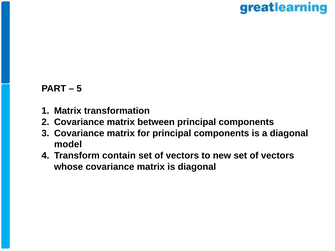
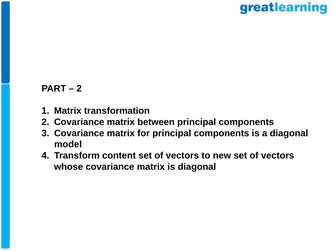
5: 5 -> 2 (79, 89)
contain: contain -> content (119, 156)
